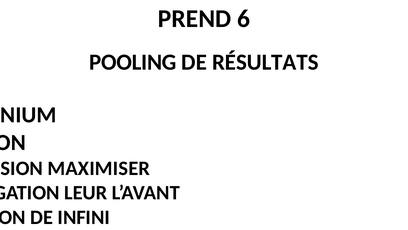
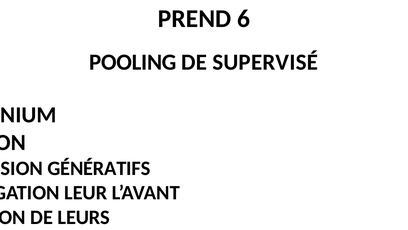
RÉSULTATS: RÉSULTATS -> SUPERVISÉ (265, 62)
MAXIMISER: MAXIMISER -> GÉNÉRATIFS (99, 168)
INFINI: INFINI -> LEURS (84, 217)
